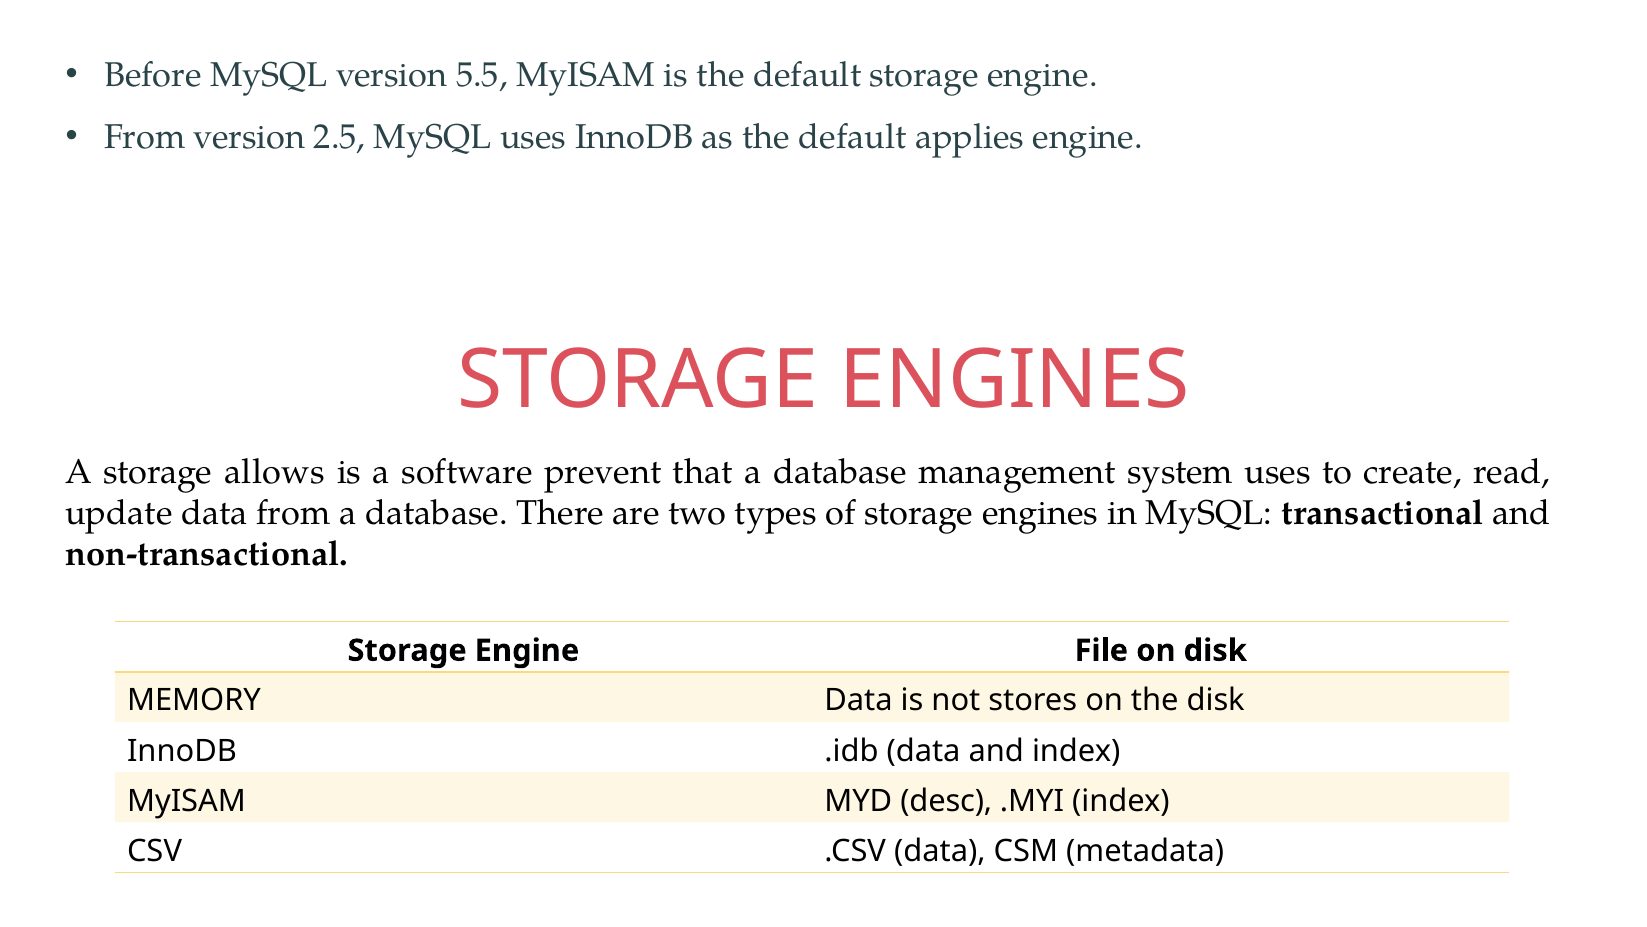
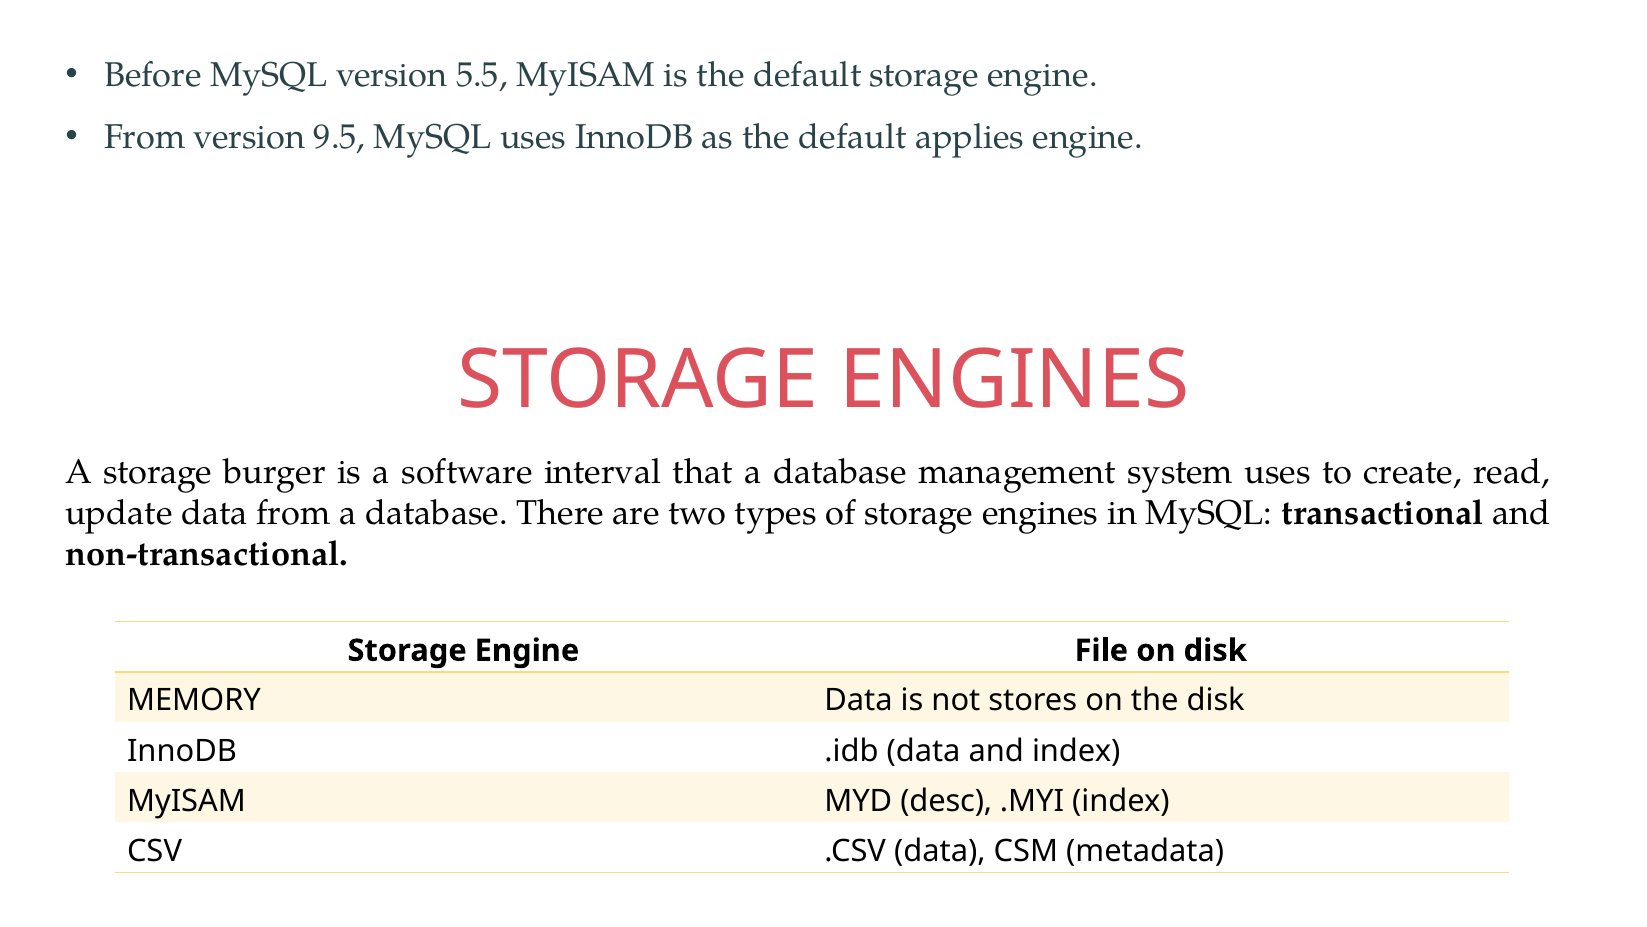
2.5: 2.5 -> 9.5 (340, 137)
allows: allows -> burger (275, 472)
prevent: prevent -> interval (603, 472)
